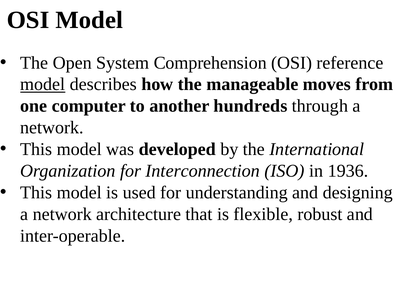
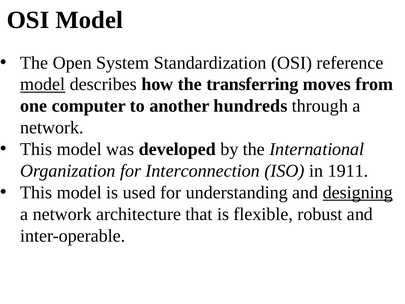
Comprehension: Comprehension -> Standardization (210, 63)
manageable: manageable -> transferring (252, 84)
1936: 1936 -> 1911 (348, 171)
designing underline: none -> present (358, 192)
